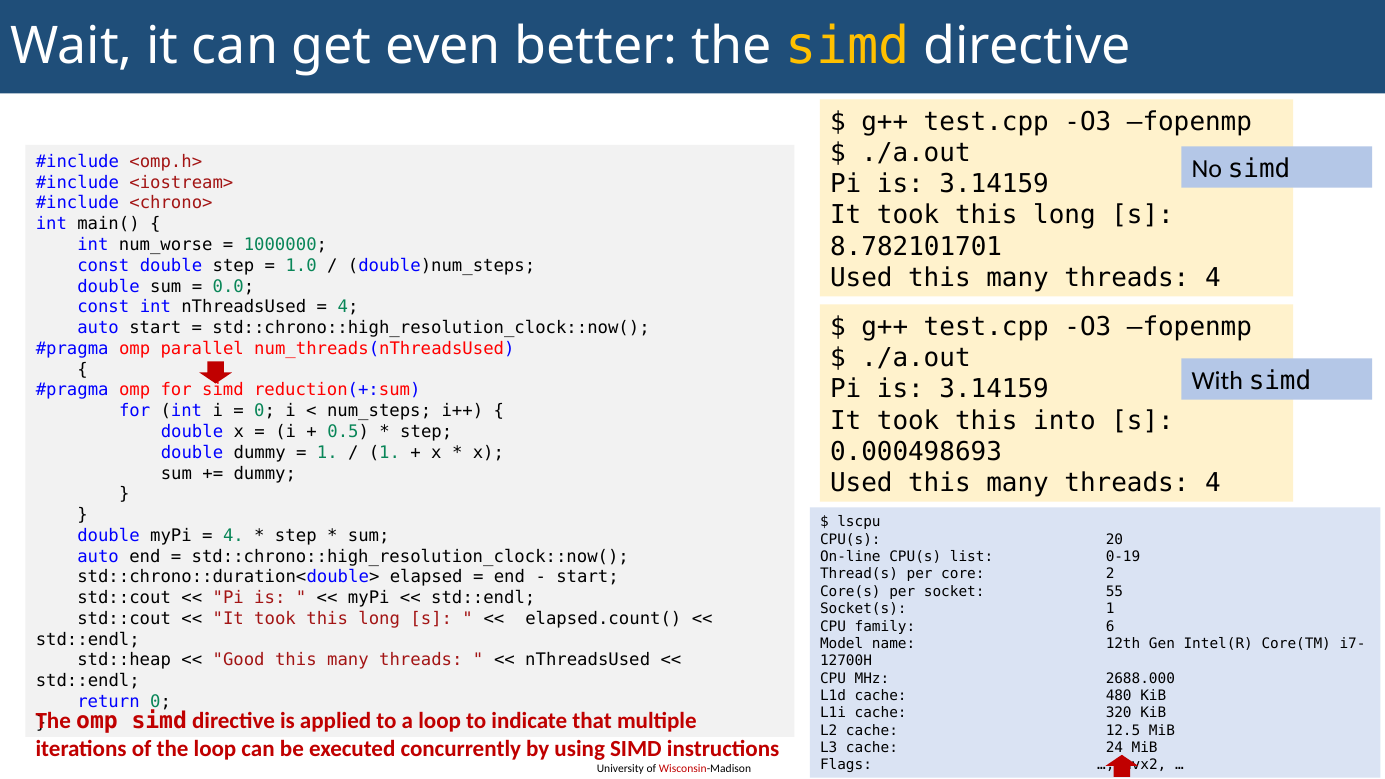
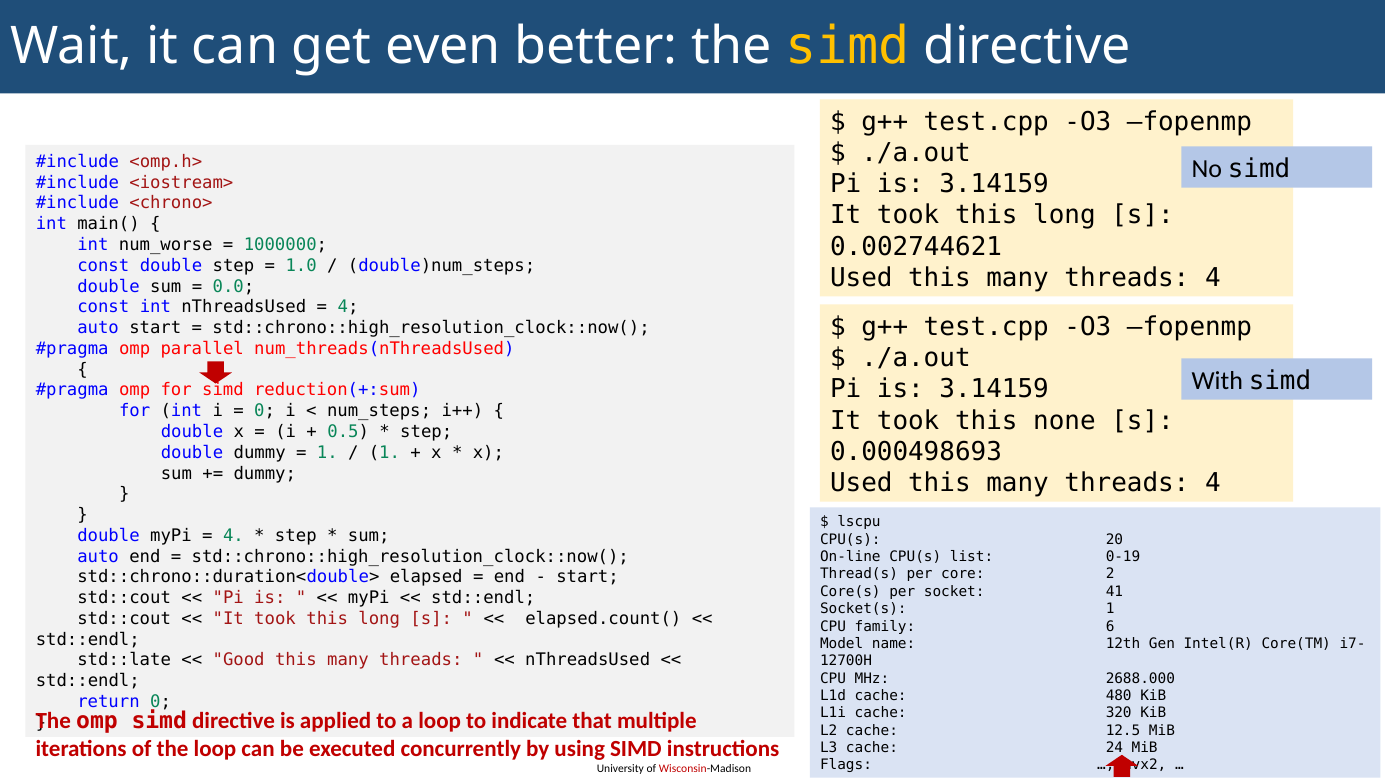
8.782101701: 8.782101701 -> 0.002744621 (916, 246)
into: into -> none (1064, 420)
55: 55 -> 41 (1114, 592)
std::heap: std::heap -> std::late (124, 660)
